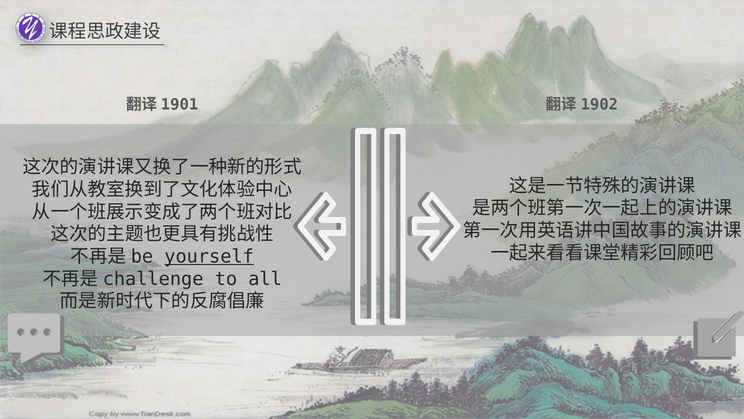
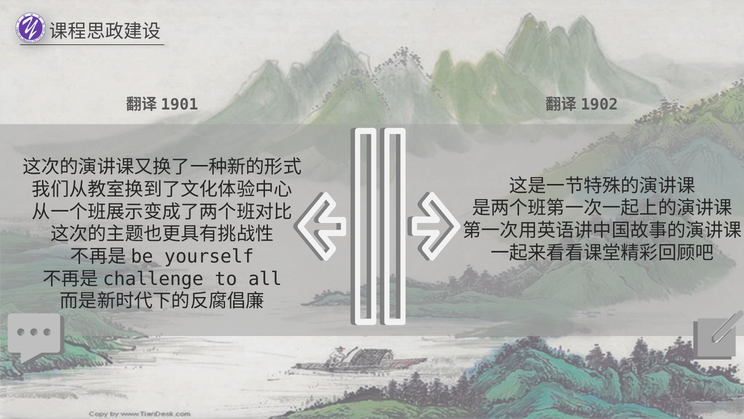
yourself underline: present -> none (209, 256)
